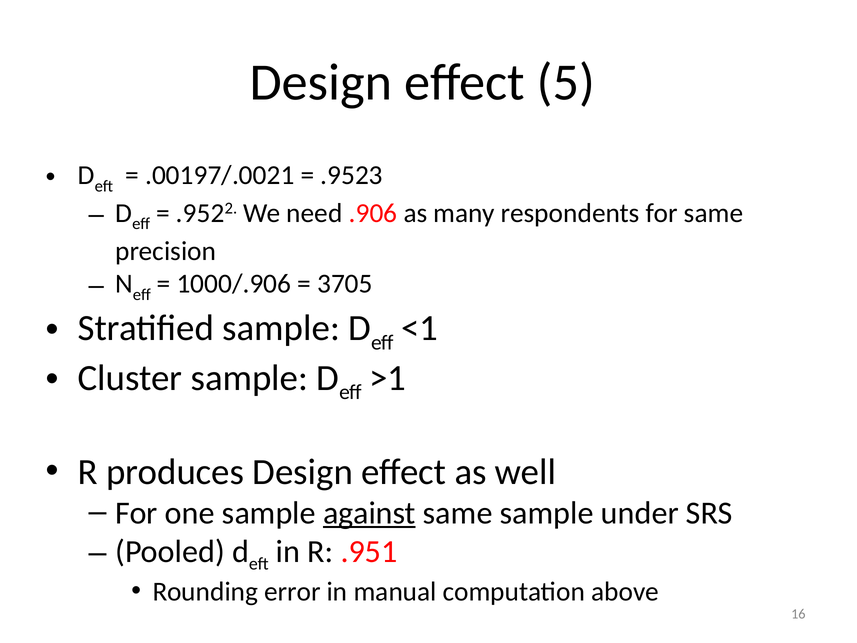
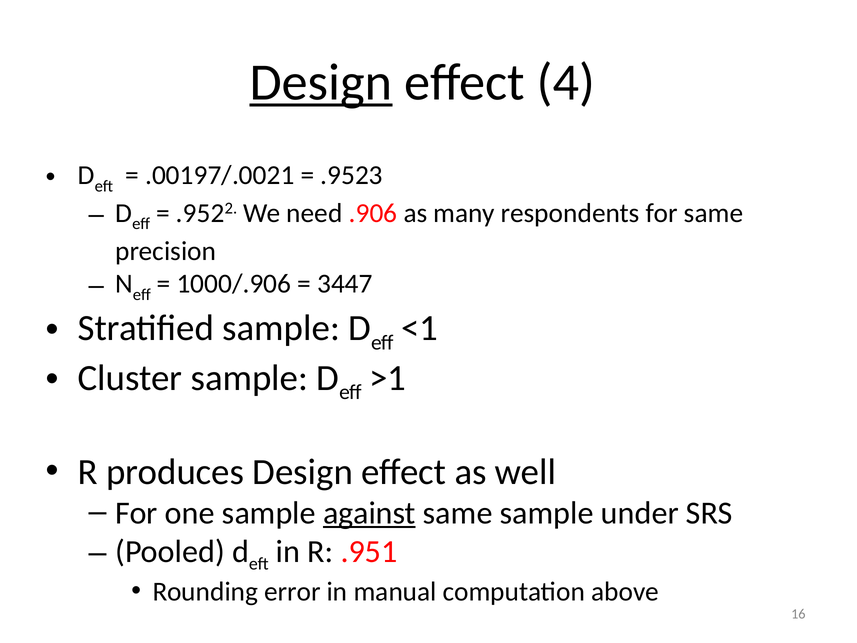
Design underline: none -> present (321, 82)
5: 5 -> 4 (566, 82)
3705: 3705 -> 3447 (345, 284)
